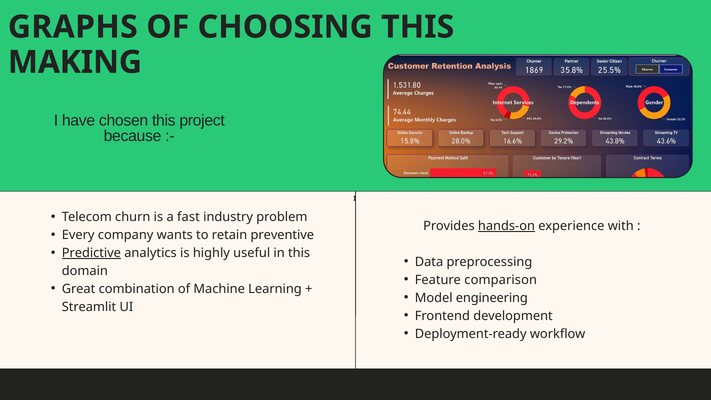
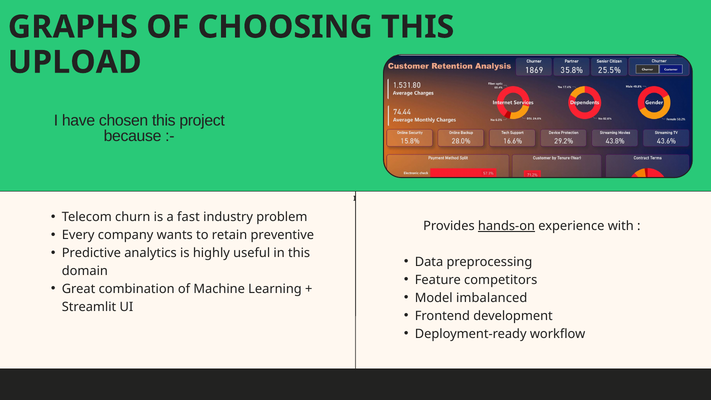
MAKING: MAKING -> UPLOAD (75, 62)
Predictive underline: present -> none (91, 253)
comparison: comparison -> competitors (501, 280)
engineering: engineering -> imbalanced (492, 298)
